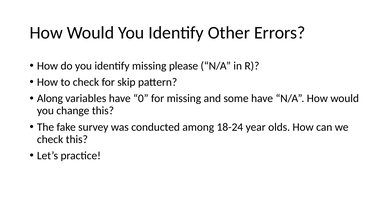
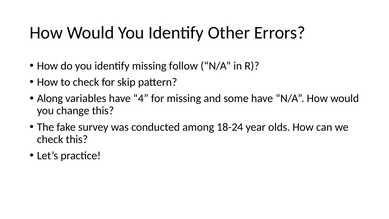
please: please -> follow (183, 66)
0: 0 -> 4 (141, 98)
